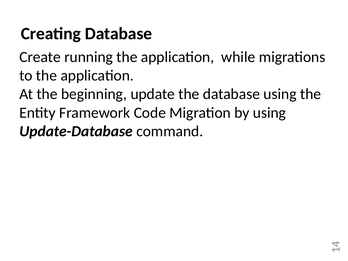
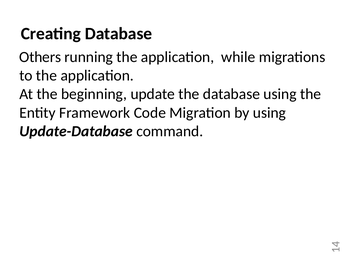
Create: Create -> Others (40, 57)
